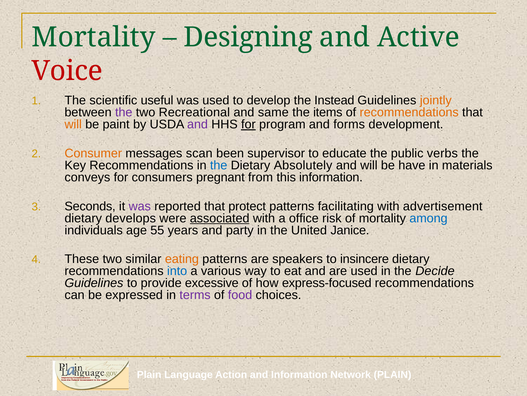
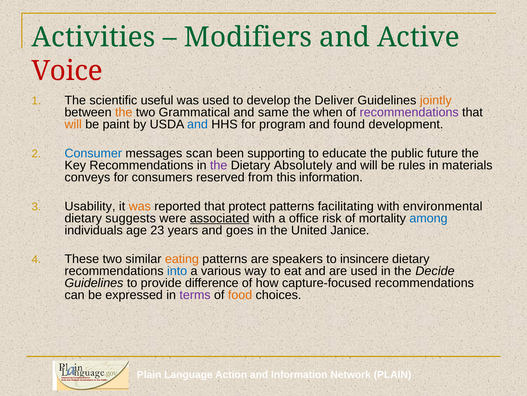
Mortality: Mortality -> Activities (94, 37)
Designing: Designing -> Modifiers (248, 37)
Instead: Instead -> Deliver (334, 100)
the colour: purple -> orange (124, 112)
Recreational: Recreational -> Grammatical (194, 112)
items: items -> when (328, 112)
recommendations colour: orange -> purple (409, 112)
and colour: purple -> blue (198, 124)
for underline: present -> none (248, 124)
forms: forms -> found (349, 124)
Consumer colour: orange -> blue (93, 153)
supervisor: supervisor -> supporting (276, 153)
verbs: verbs -> future (442, 153)
the colour: blue -> purple (219, 165)
have: have -> rules (412, 165)
pregnant: pregnant -> reserved (220, 177)
Seconds: Seconds -> Usability (90, 206)
was colour: purple -> orange (140, 206)
advertisement: advertisement -> environmental (443, 206)
develops: develops -> suggests (131, 218)
55: 55 -> 23 (157, 230)
party: party -> goes (240, 230)
excessive: excessive -> difference (212, 283)
express-focused: express-focused -> capture-focused (327, 283)
food colour: purple -> orange (240, 295)
